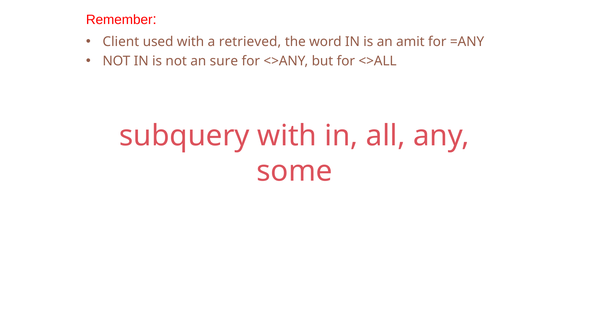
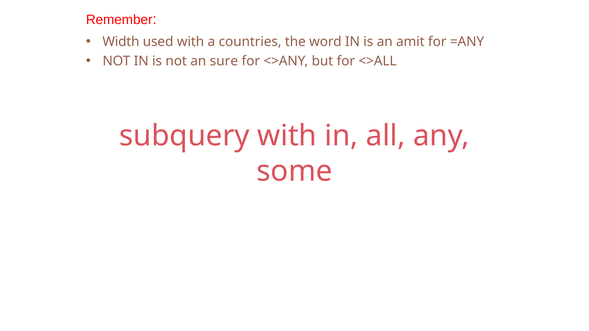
Client: Client -> Width (121, 42)
retrieved: retrieved -> countries (250, 42)
